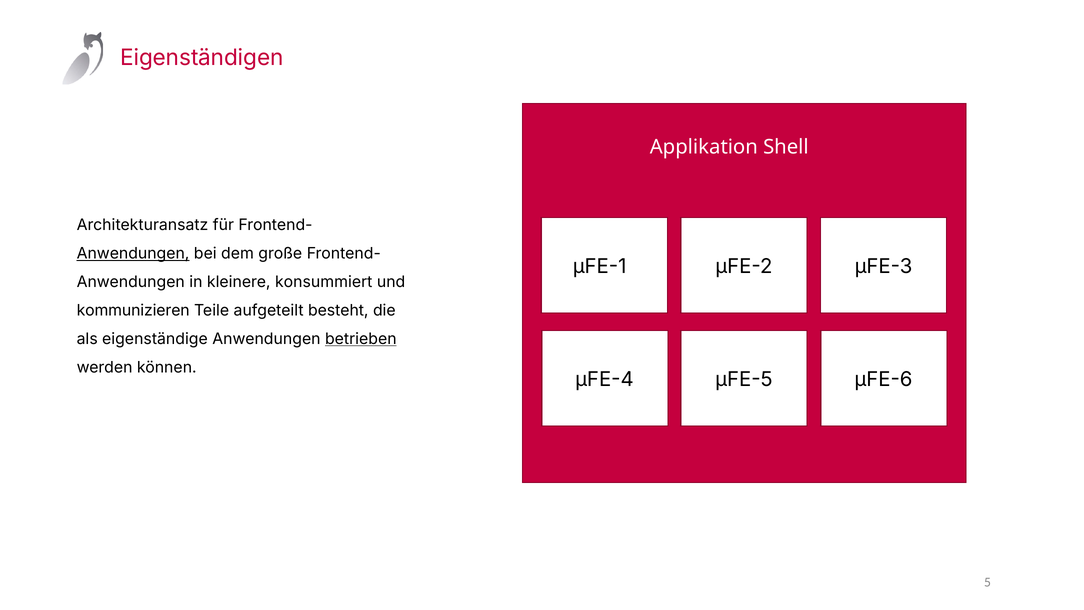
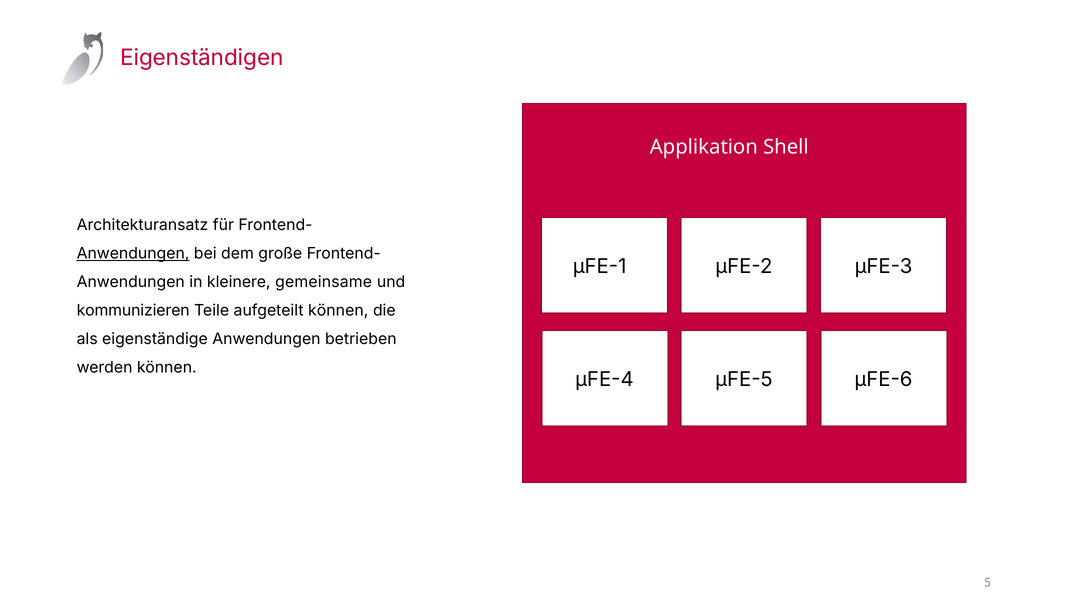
konsummiert: konsummiert -> gemeinsame (324, 282)
aufgeteilt besteht: besteht -> können (338, 310)
betrieben underline: present -> none (361, 339)
